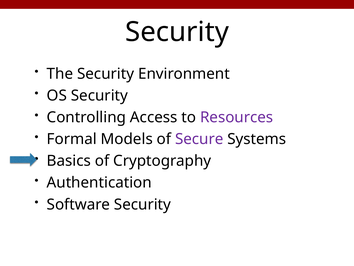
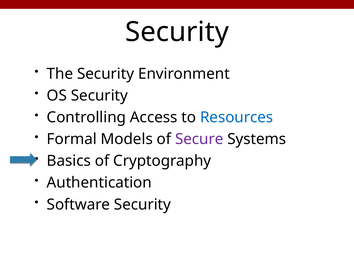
Resources colour: purple -> blue (237, 117)
